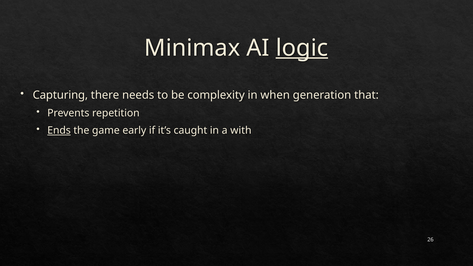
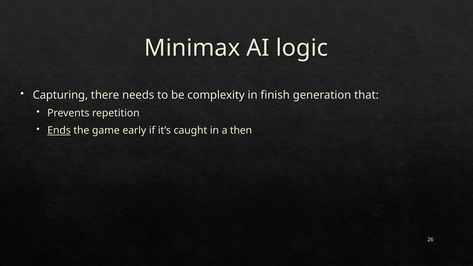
logic underline: present -> none (302, 48)
when: when -> finish (275, 95)
with: with -> then (241, 131)
